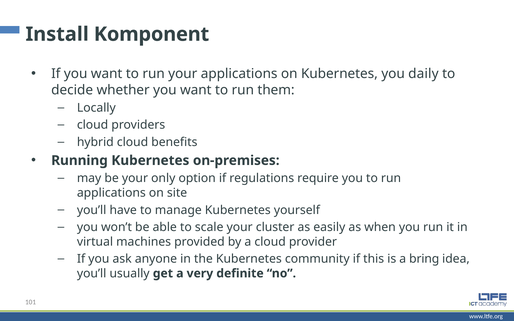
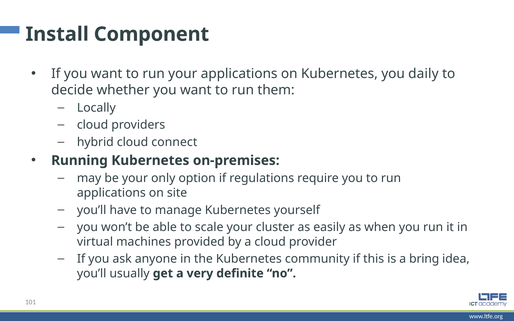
Komponent: Komponent -> Component (151, 34)
benefits: benefits -> connect (174, 142)
